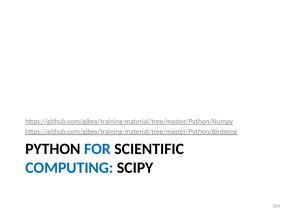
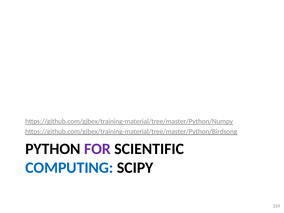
FOR colour: blue -> purple (97, 149)
